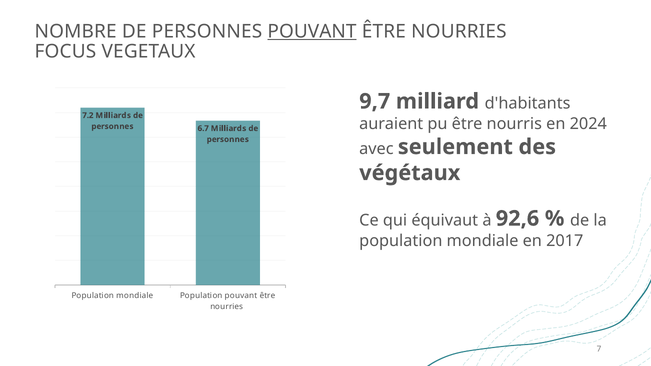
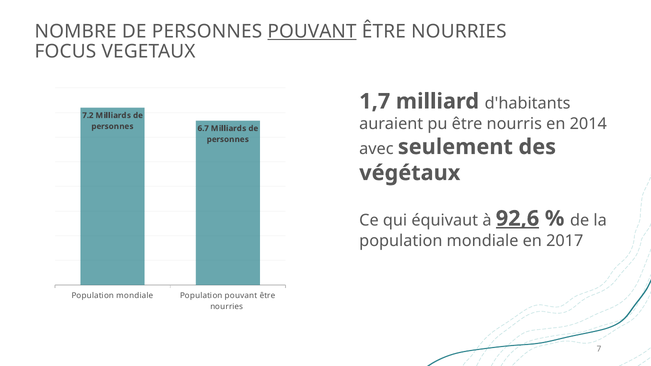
9,7: 9,7 -> 1,7 (375, 101)
2024: 2024 -> 2014 (588, 124)
92,6 underline: none -> present (518, 219)
